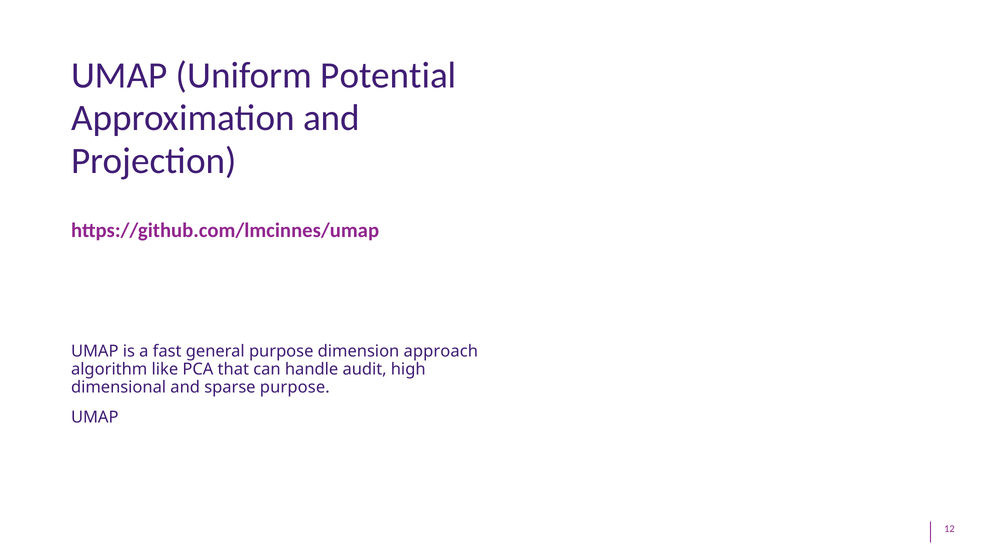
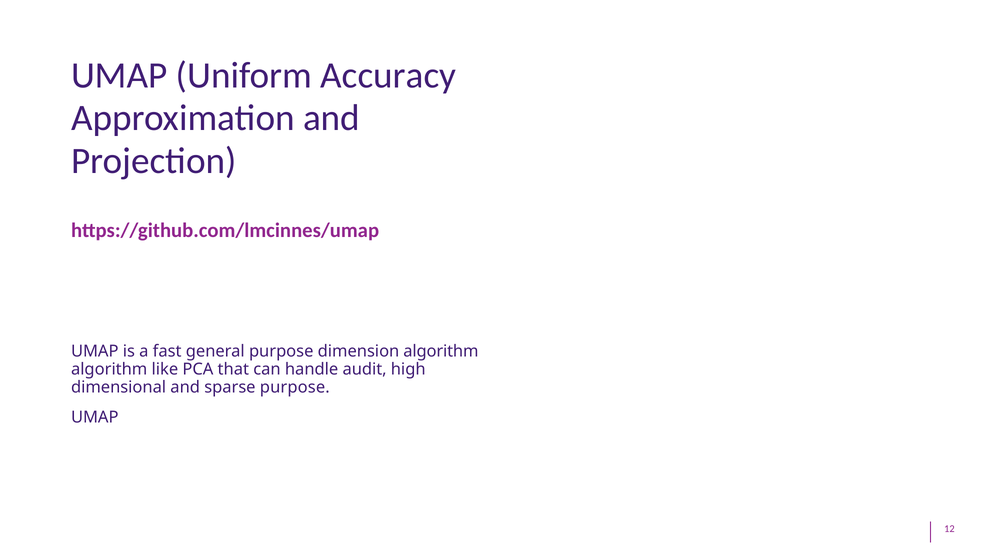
Potential: Potential -> Accuracy (388, 75)
dimension approach: approach -> algorithm (441, 351)
